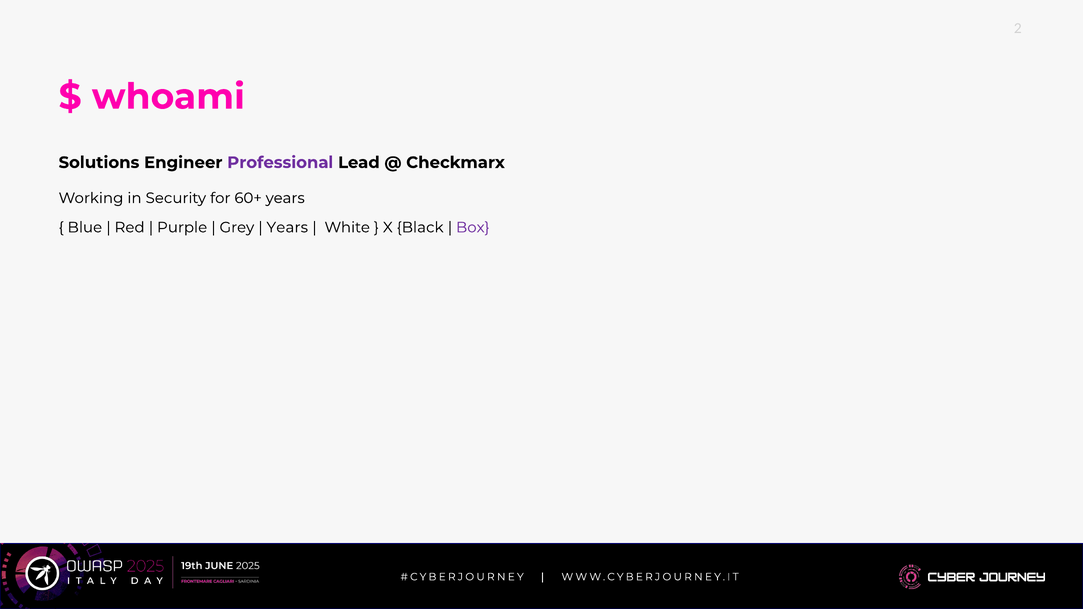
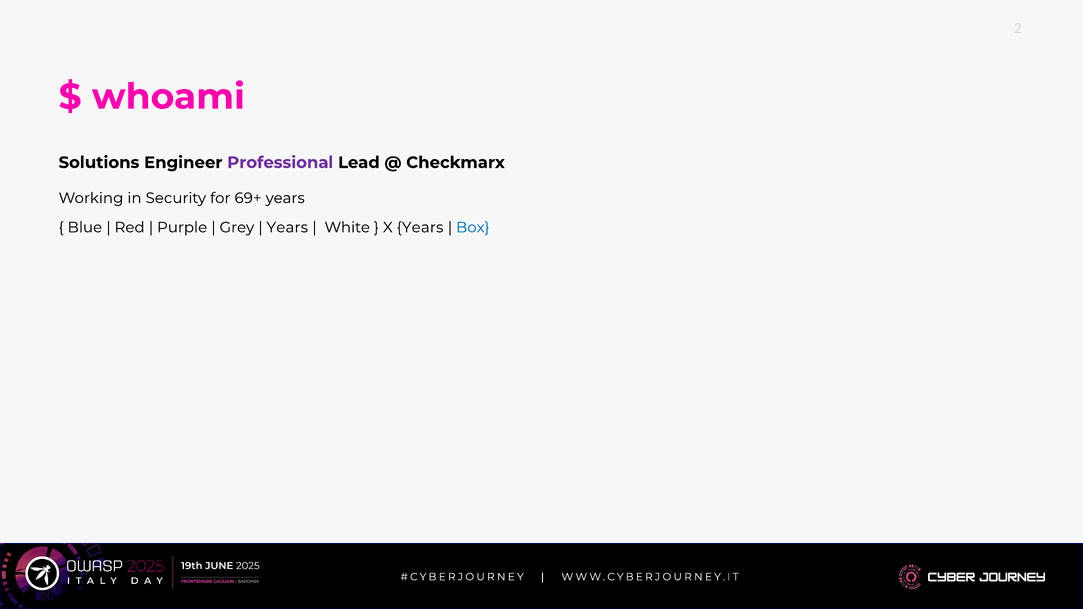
60+: 60+ -> 69+ (248, 198)
X Black: Black -> Years (420, 227)
Box colour: purple -> blue (473, 227)
